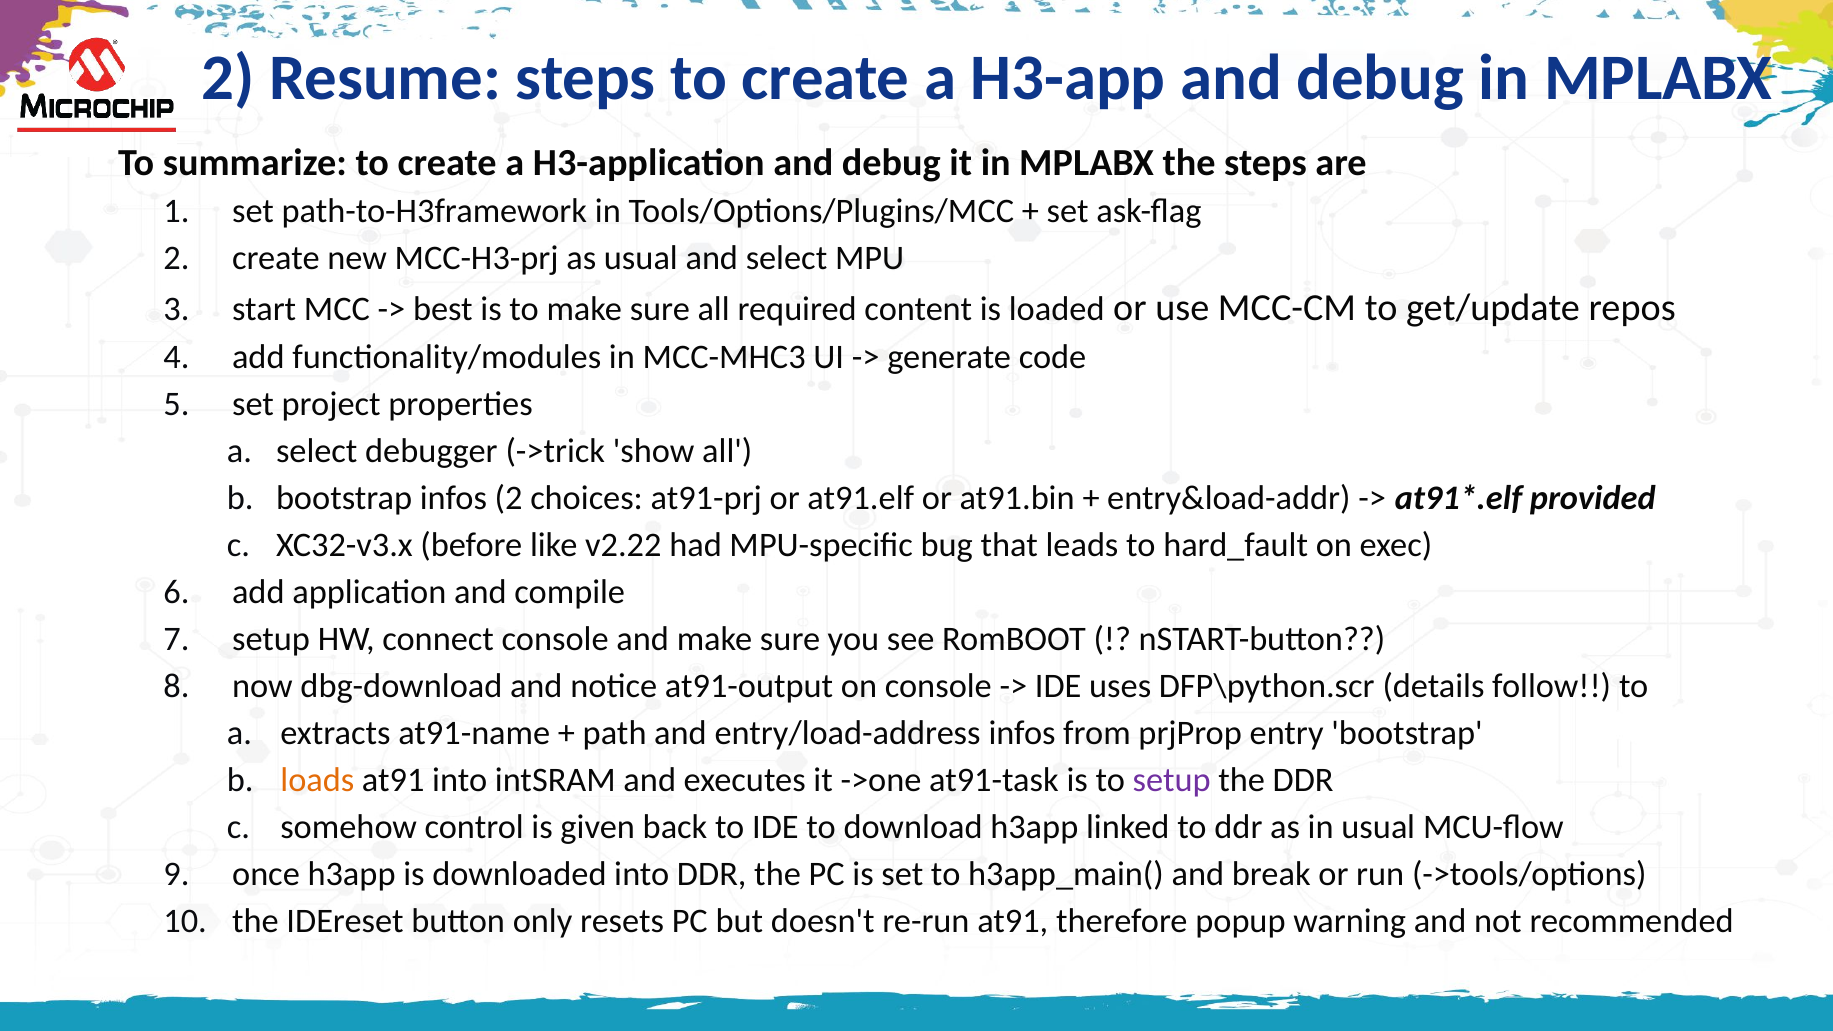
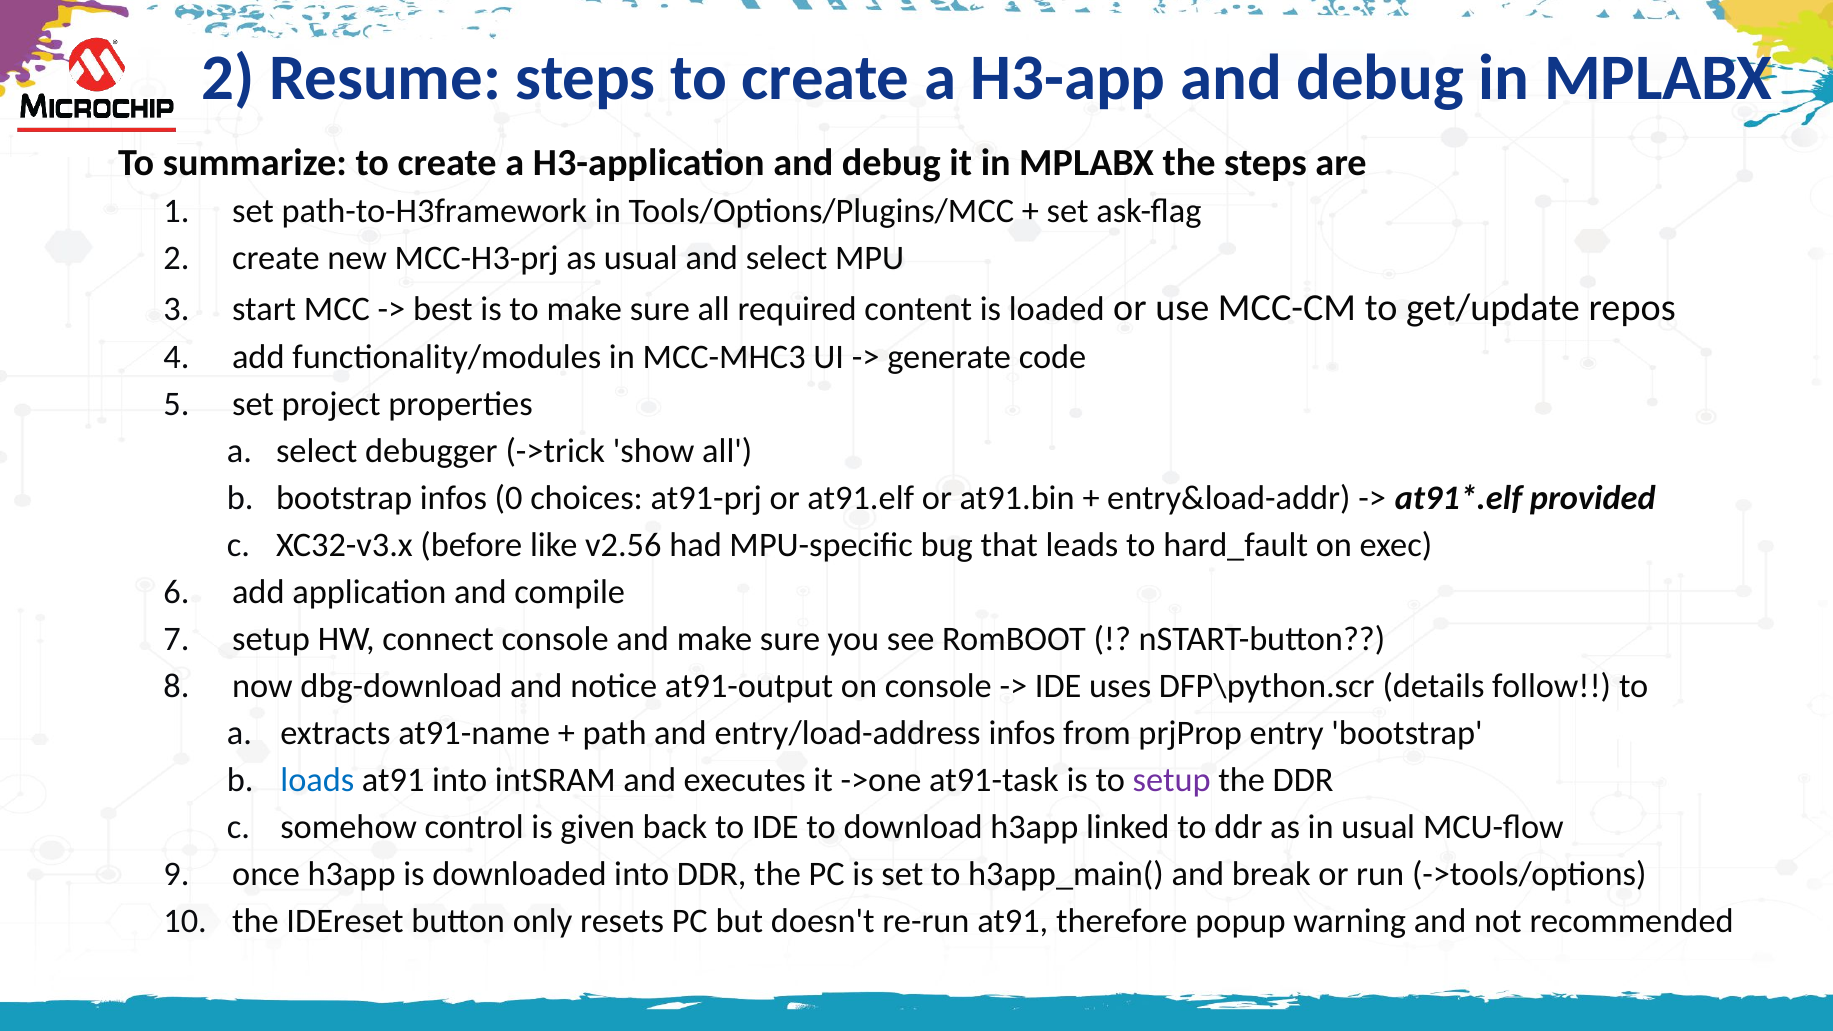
infos 2: 2 -> 0 (509, 498)
v2.22: v2.22 -> v2.56 (623, 545)
loads colour: orange -> blue (317, 780)
